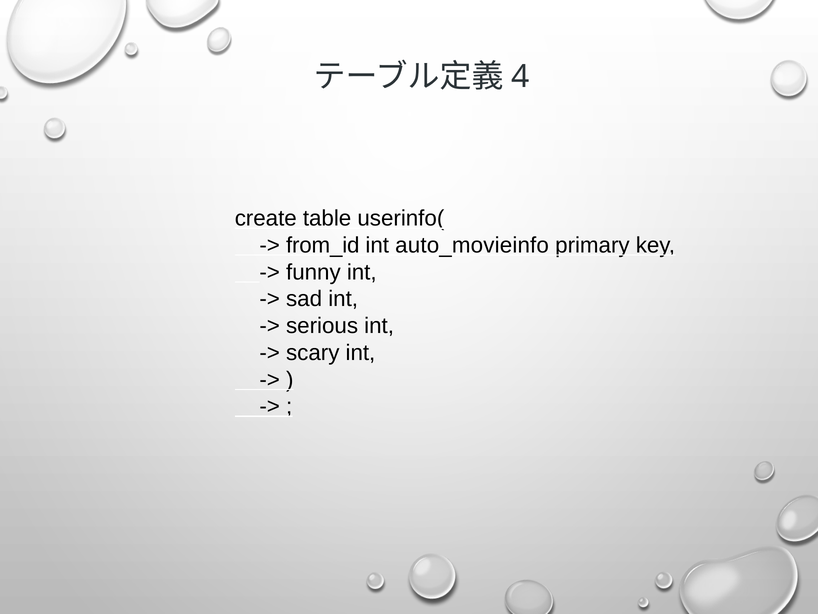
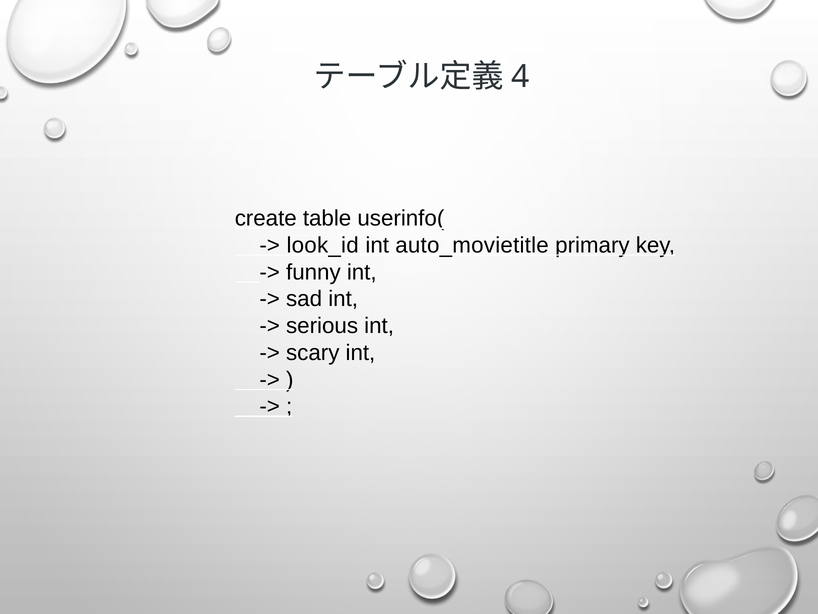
from_id: from_id -> look_id (323, 245)
auto_movieinfo: auto_movieinfo -> auto_movietitle (472, 245)
